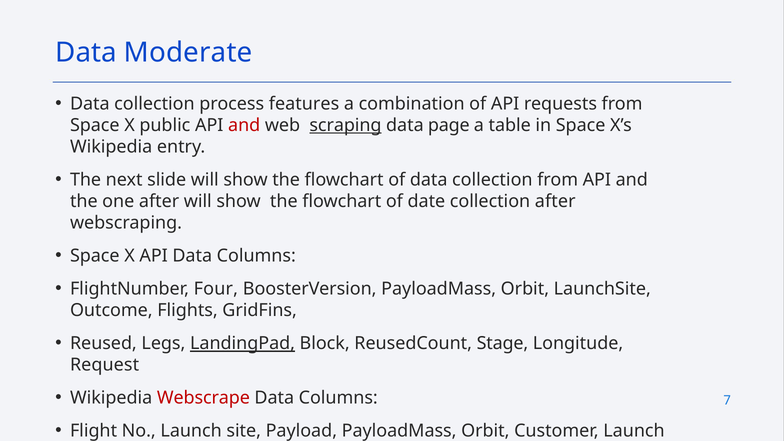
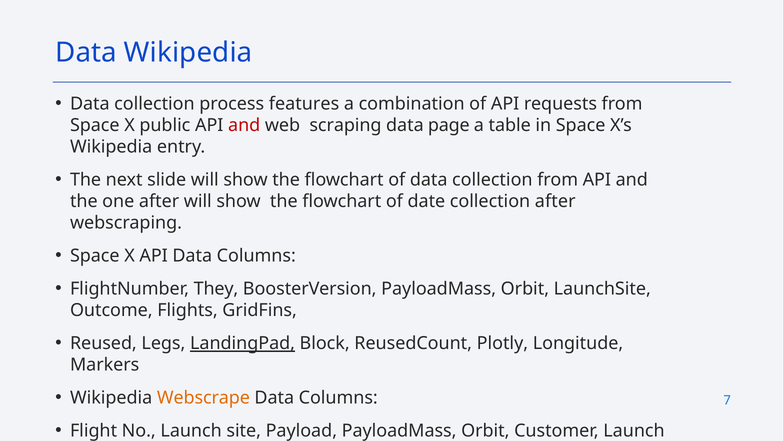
Data Moderate: Moderate -> Wikipedia (188, 52)
scraping underline: present -> none (345, 125)
Four: Four -> They (216, 289)
Stage: Stage -> Plotly (502, 343)
Request: Request -> Markers (105, 365)
Webscrape colour: red -> orange (203, 398)
